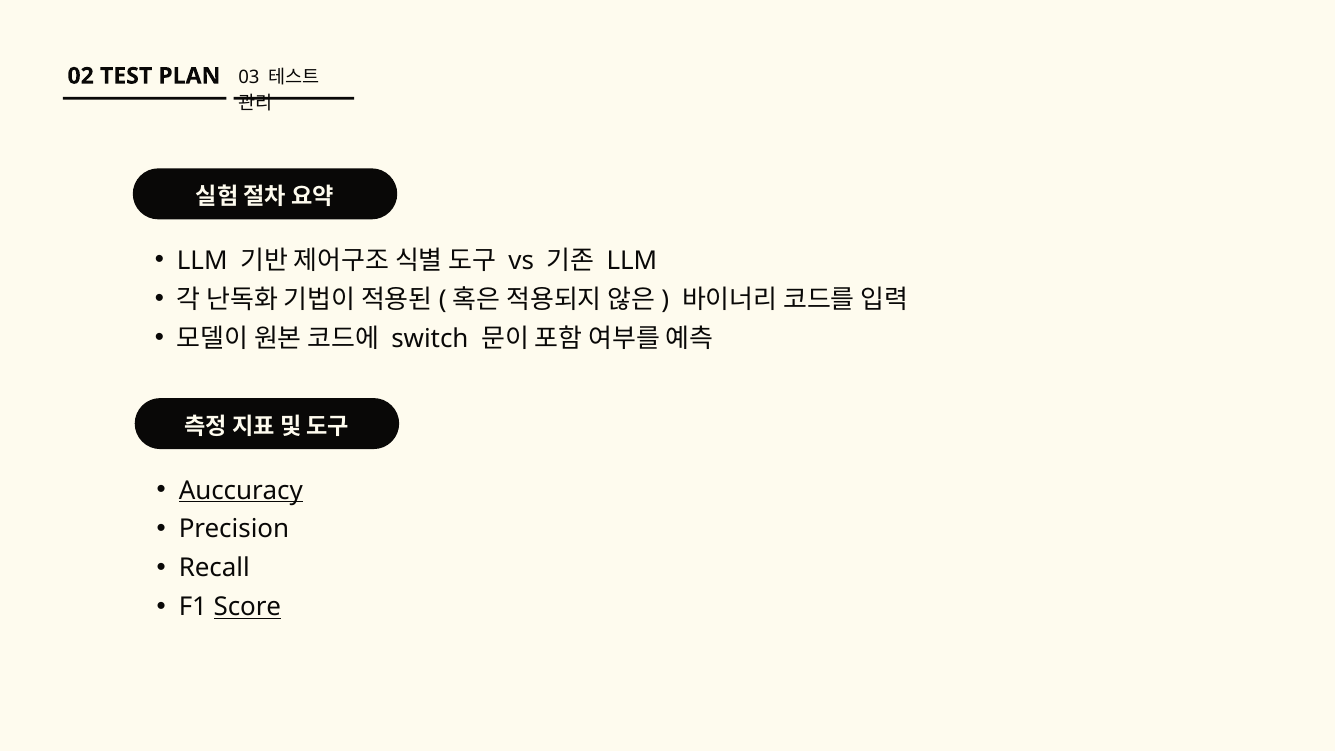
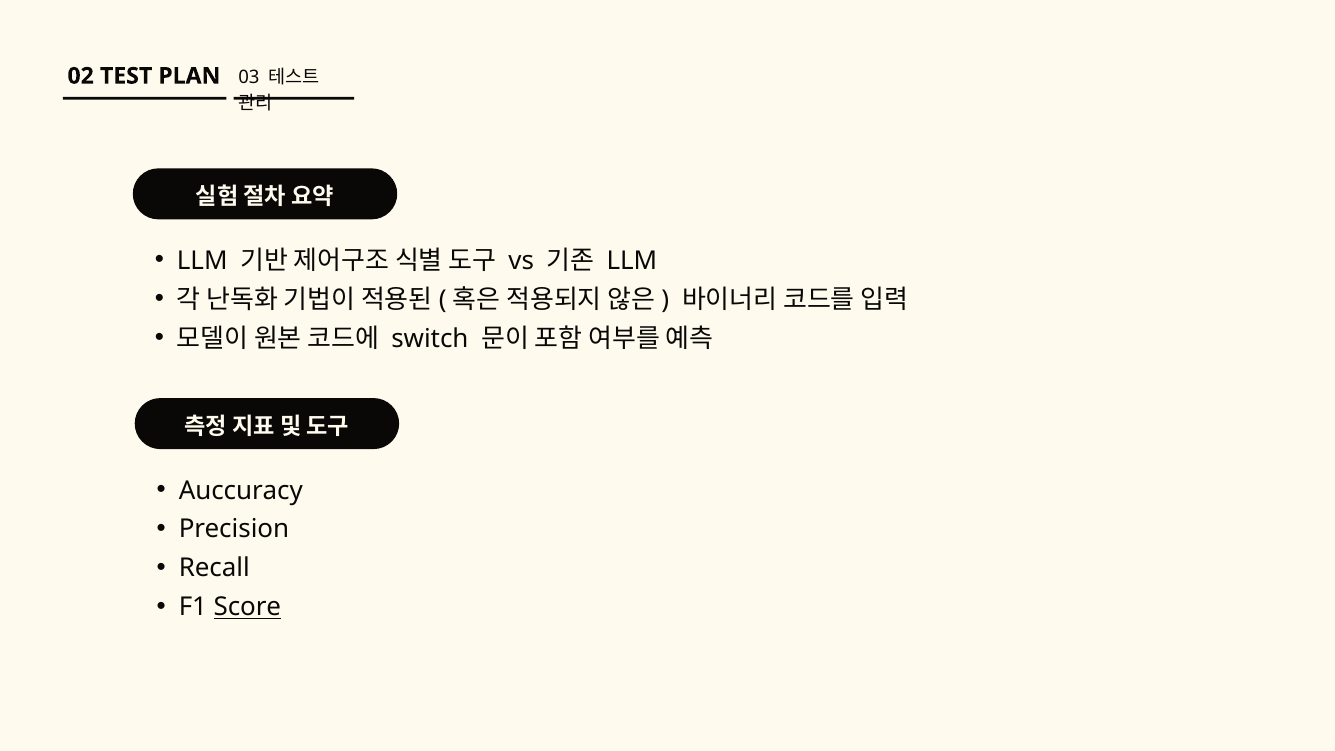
Auccuracy underline: present -> none (241, 490)
